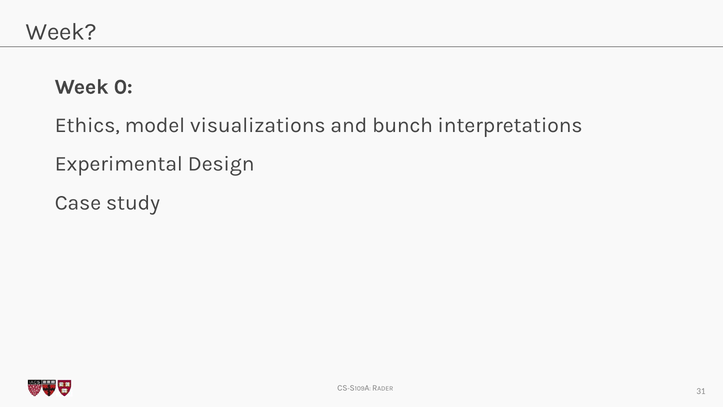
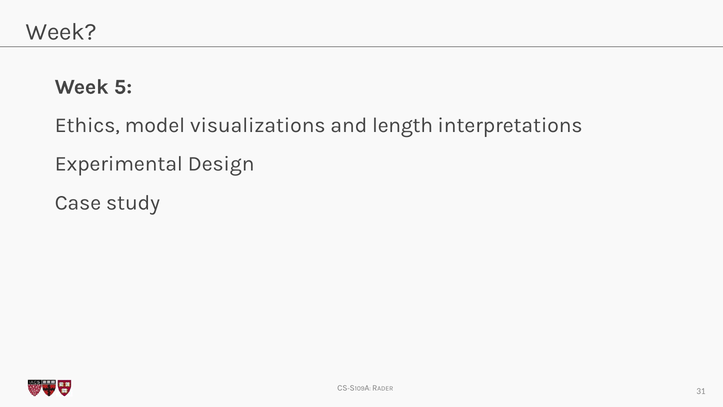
0: 0 -> 5 (123, 87)
bunch: bunch -> length (403, 125)
